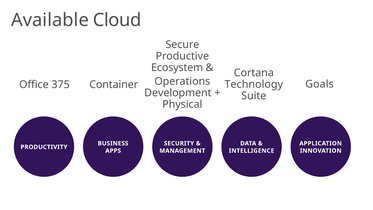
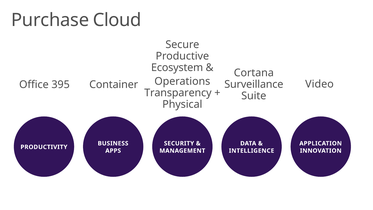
Available: Available -> Purchase (50, 20)
Goals: Goals -> Video (319, 84)
Technology: Technology -> Surveillance (254, 84)
375: 375 -> 395 (61, 84)
Development: Development -> Transparency (178, 93)
